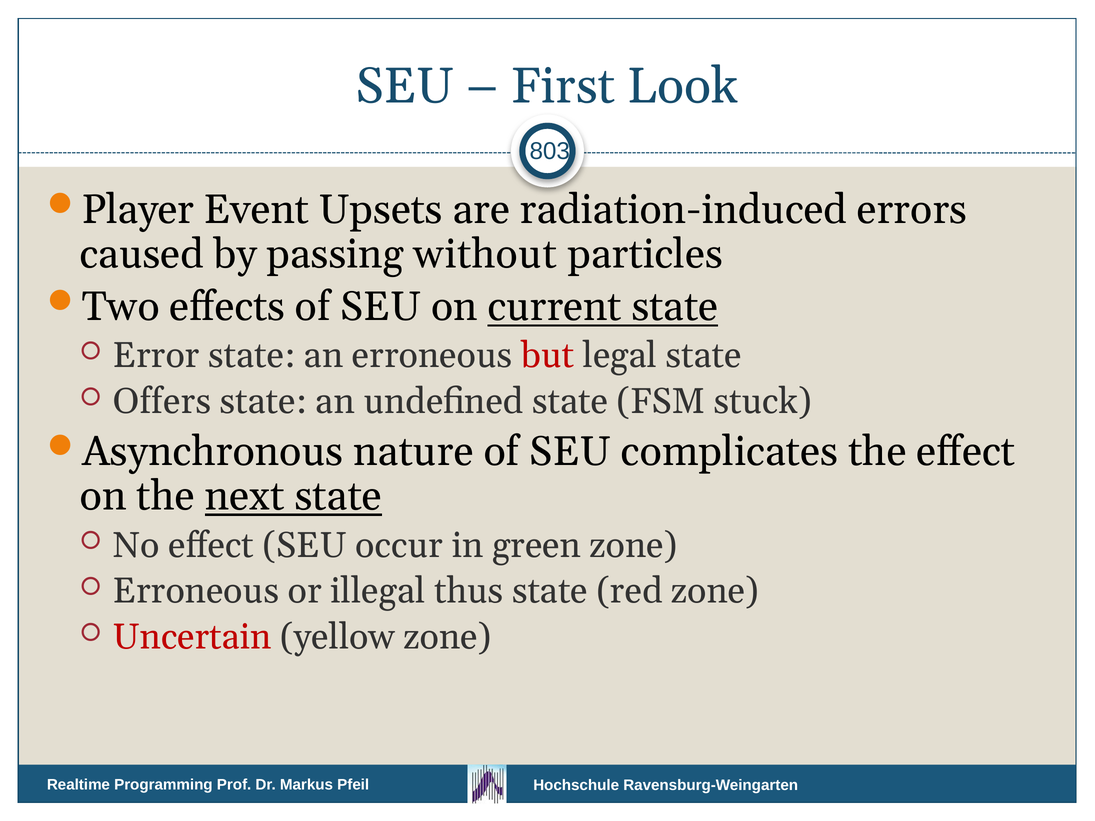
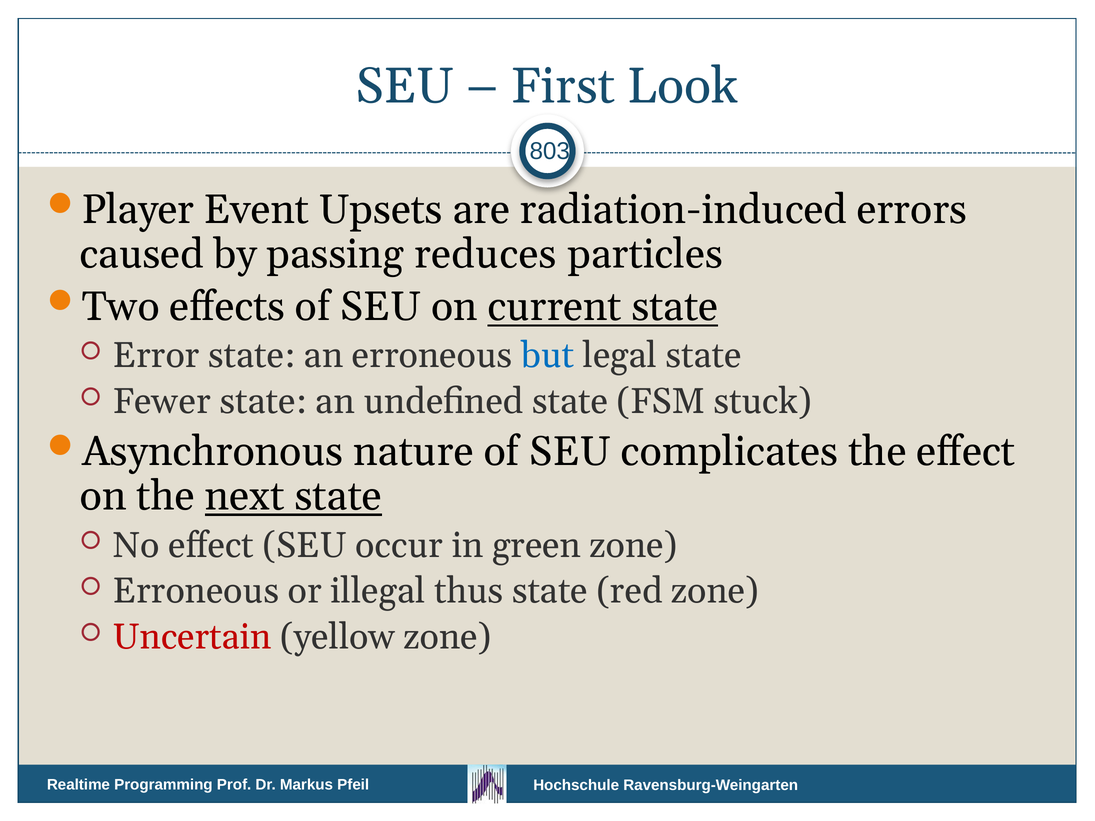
without: without -> reduces (485, 254)
but colour: red -> blue (548, 356)
Offers: Offers -> Fewer (162, 402)
